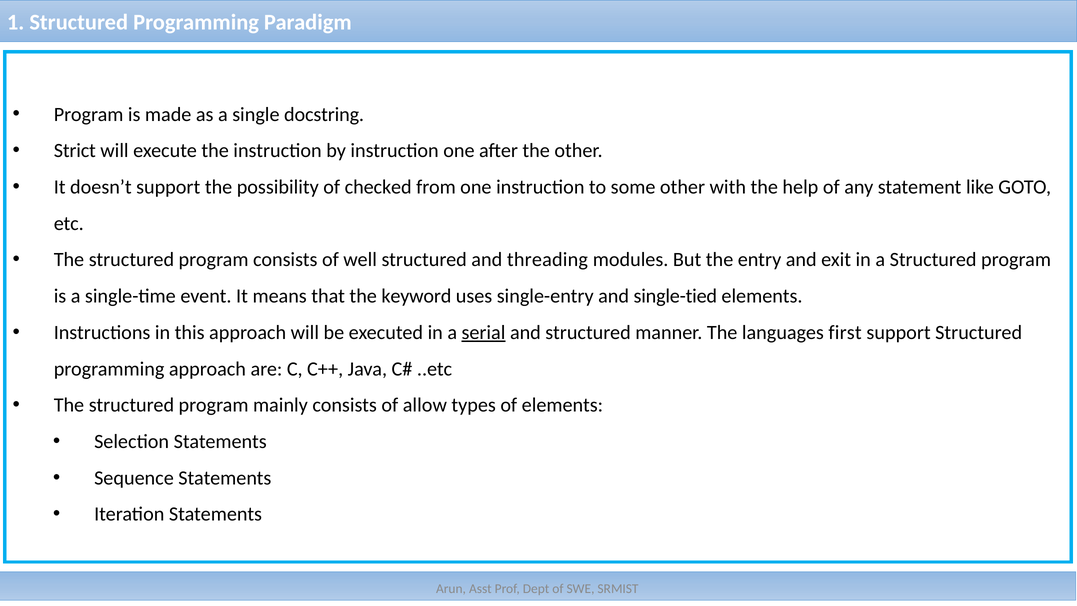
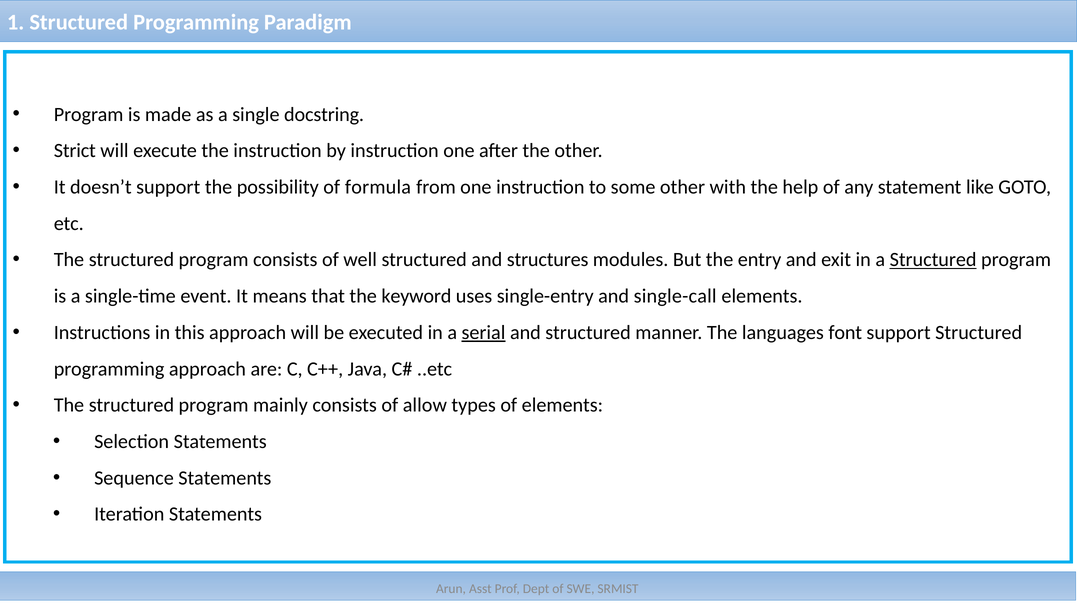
checked: checked -> formula (378, 187)
threading: threading -> structures (548, 260)
Structured underline: none -> present (933, 260)
single-tied: single-tied -> single-call (675, 296)
first: first -> font (845, 332)
